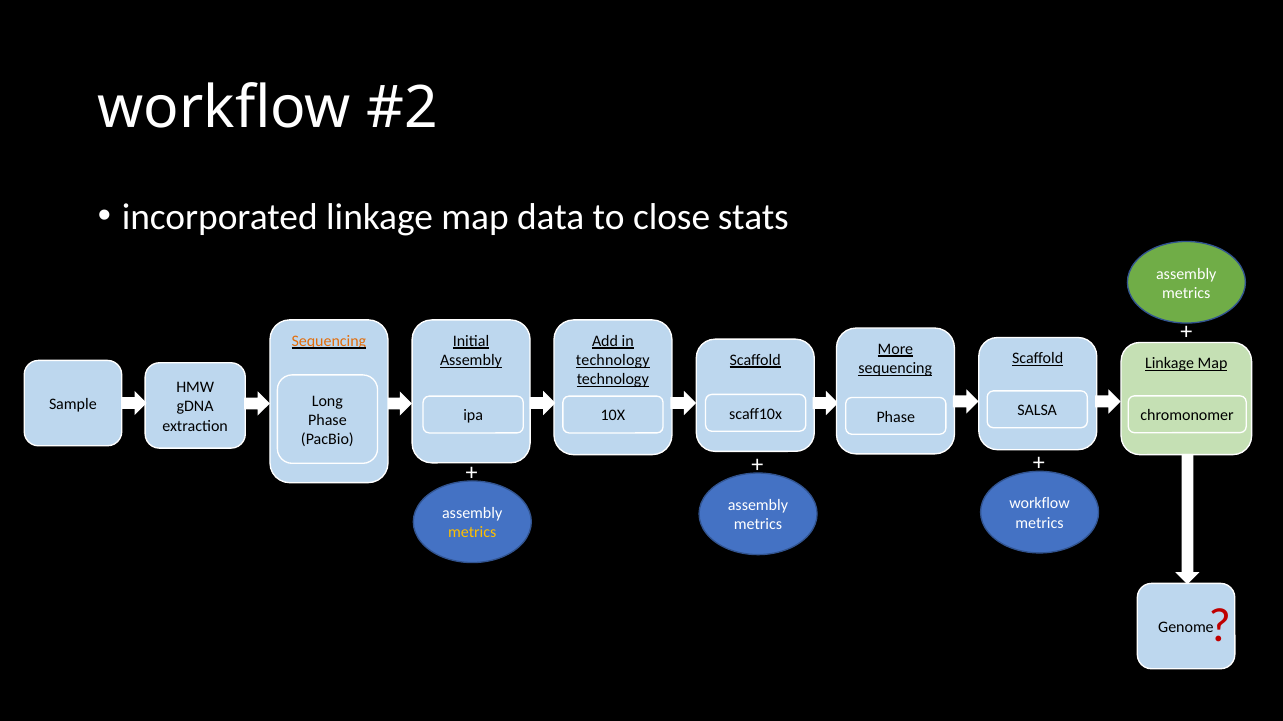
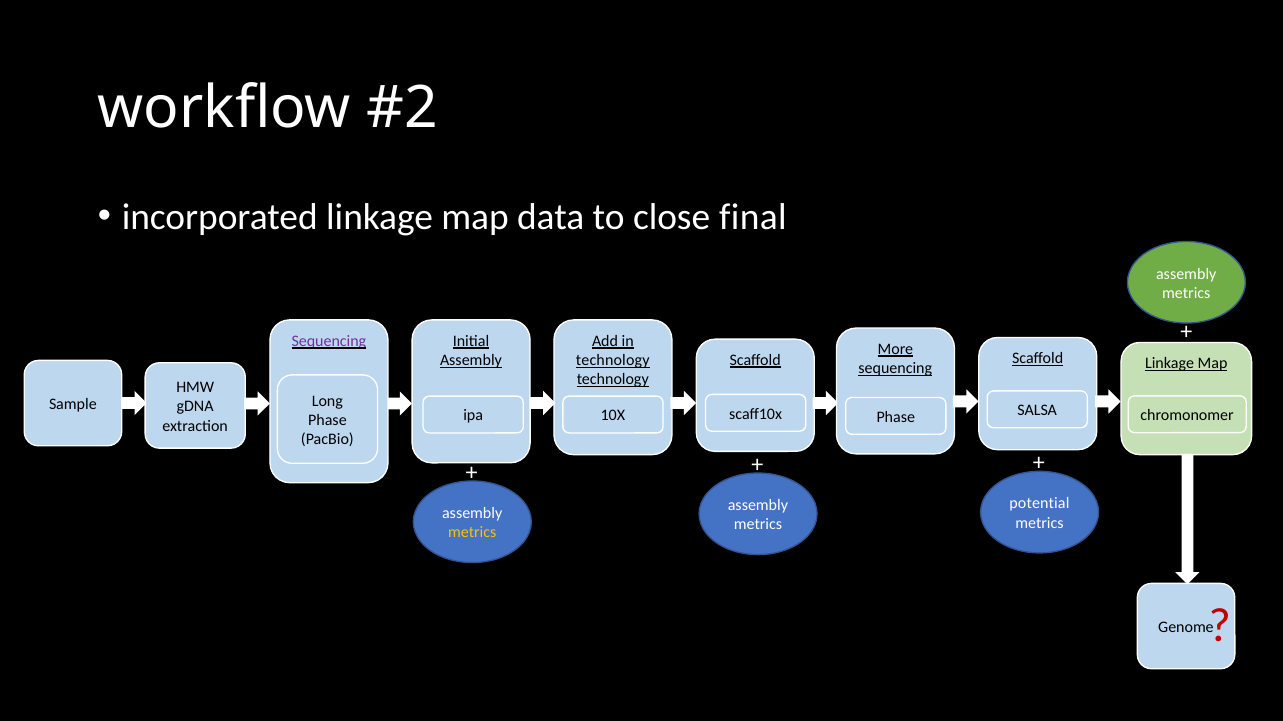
stats: stats -> final (753, 217)
Sequencing colour: orange -> purple (329, 341)
workflow: workflow -> potential (1039, 504)
